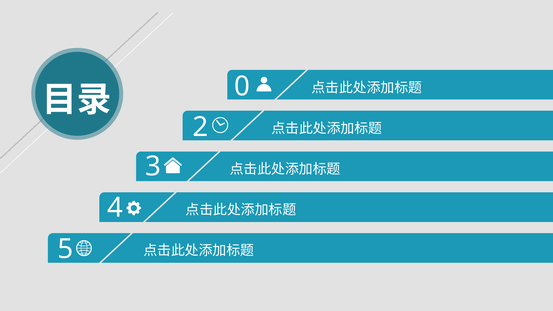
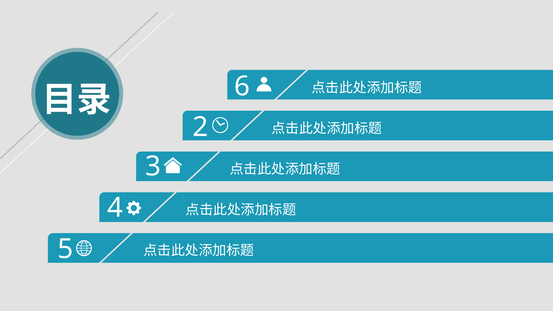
0: 0 -> 6 (242, 87)
